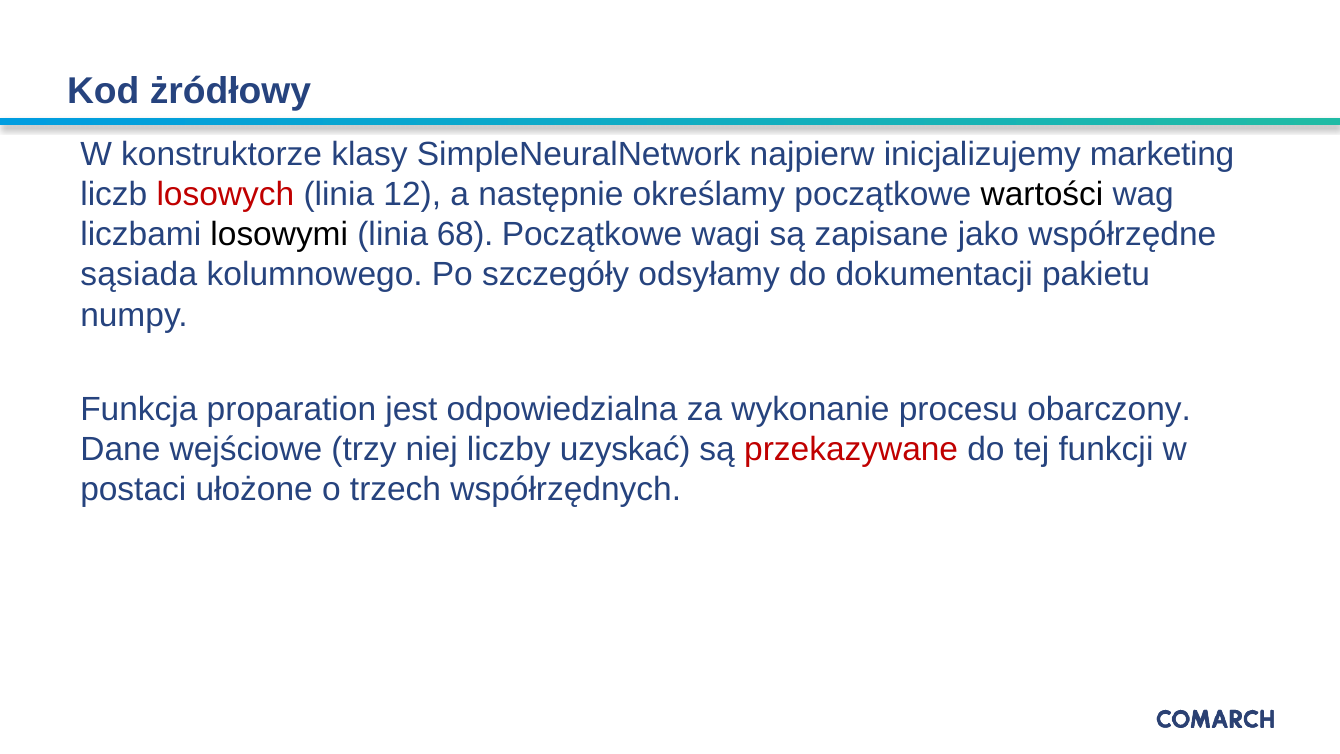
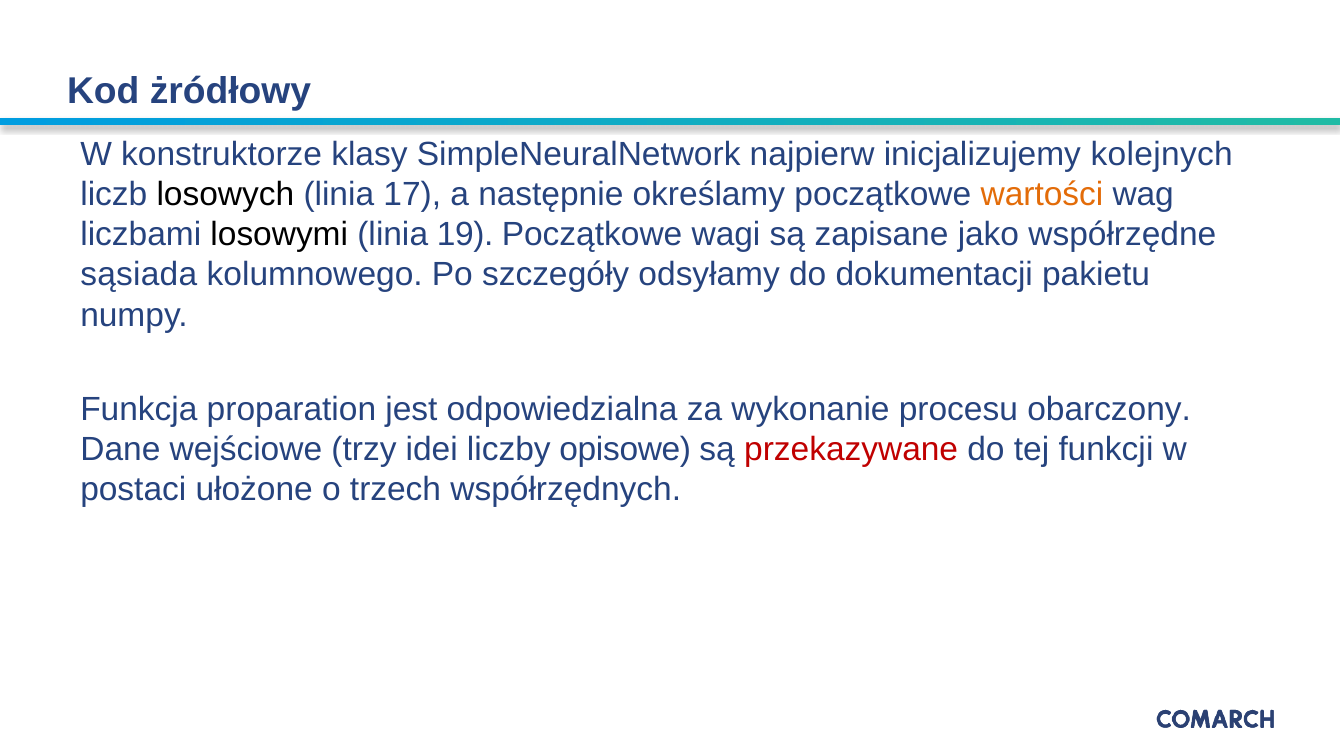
marketing: marketing -> kolejnych (1162, 154)
losowych colour: red -> black (225, 194)
12: 12 -> 17 (412, 194)
wartości colour: black -> orange (1042, 194)
68: 68 -> 19 (465, 235)
niej: niej -> idei (432, 449)
uzyskać: uzyskać -> opisowe (625, 449)
